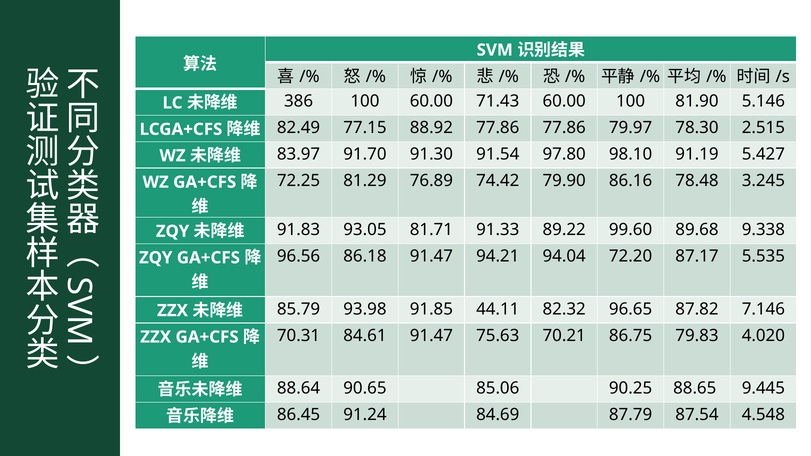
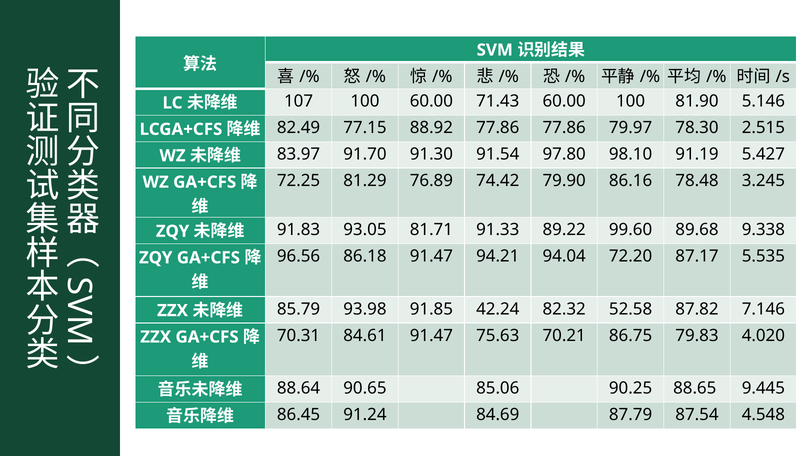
386: 386 -> 107 (299, 101)
44.11: 44.11 -> 42.24 (498, 309)
96.65: 96.65 -> 52.58 (631, 309)
